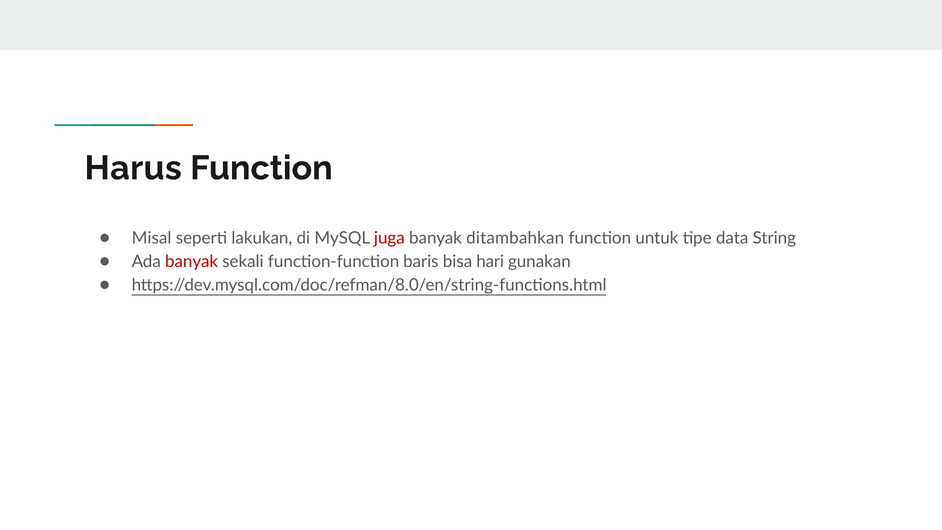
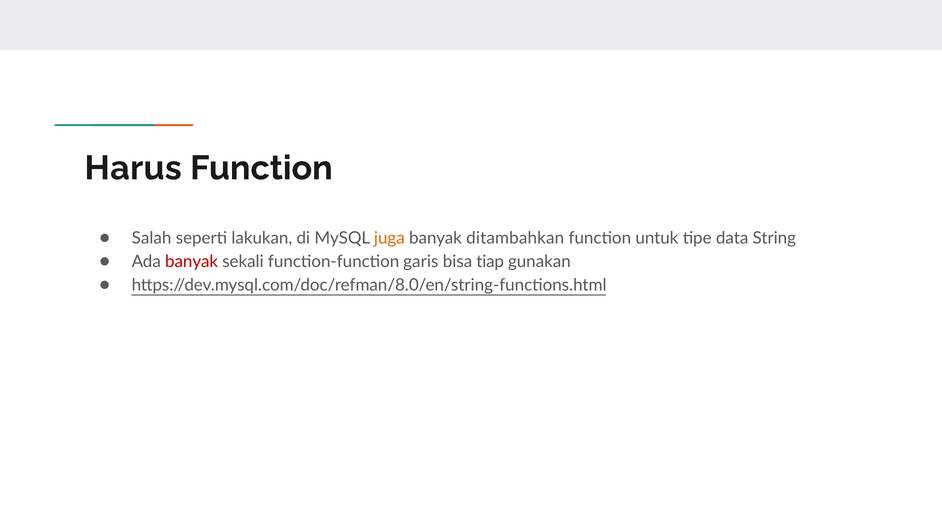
Misal: Misal -> Salah (152, 238)
juga colour: red -> orange (389, 238)
baris: baris -> garis (421, 262)
hari: hari -> tiap (490, 262)
